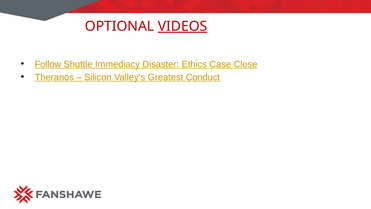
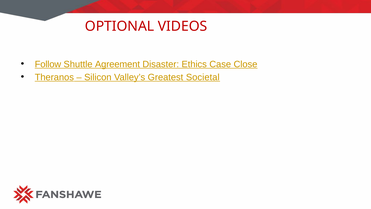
VIDEOS underline: present -> none (183, 26)
Immediacy: Immediacy -> Agreement (117, 64)
Conduct: Conduct -> Societal (203, 77)
